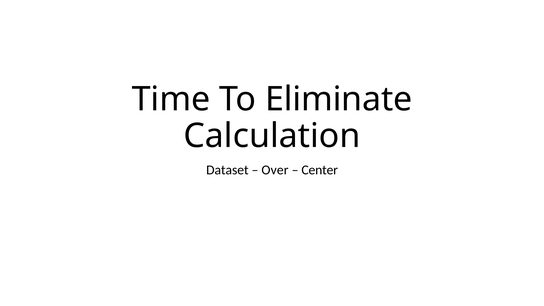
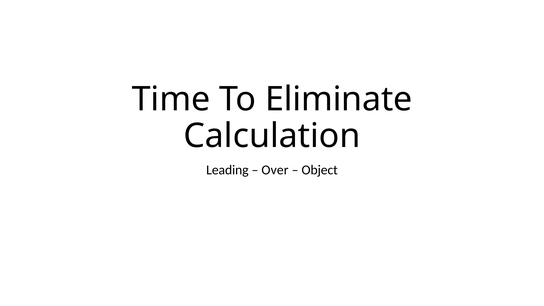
Dataset: Dataset -> Leading (227, 170)
Center: Center -> Object (320, 170)
